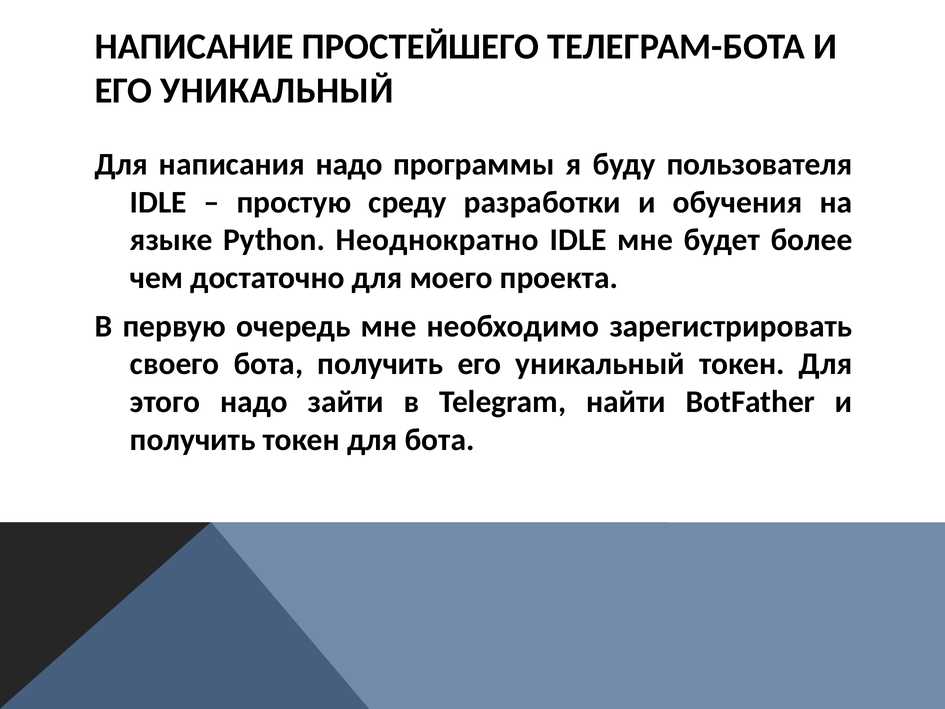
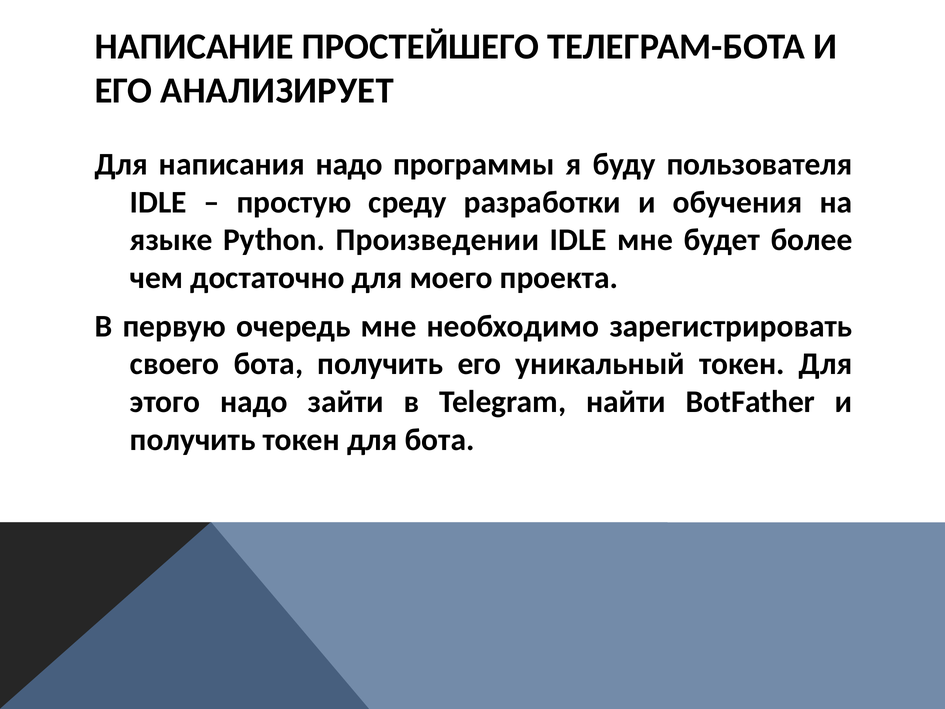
УНИКАЛЬНЫЙ: УНИКАЛЬНЫЙ -> АНАЛИЗИРУЕТ (277, 91)
Неоднократно: Неоднократно -> Произведении (437, 240)
